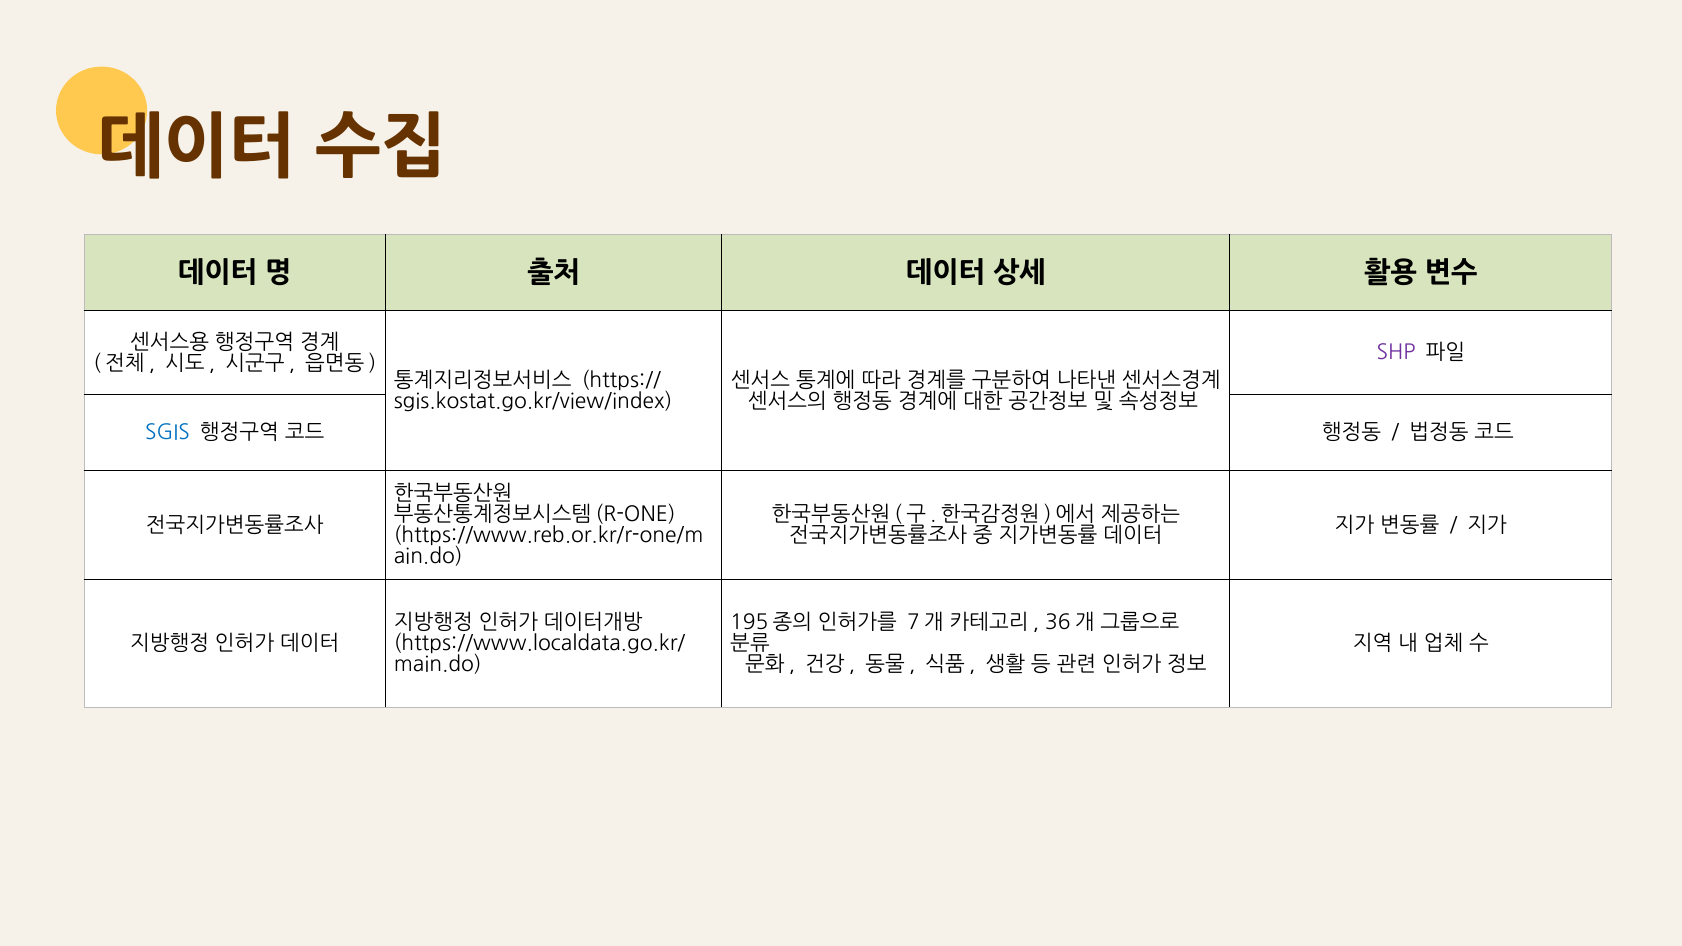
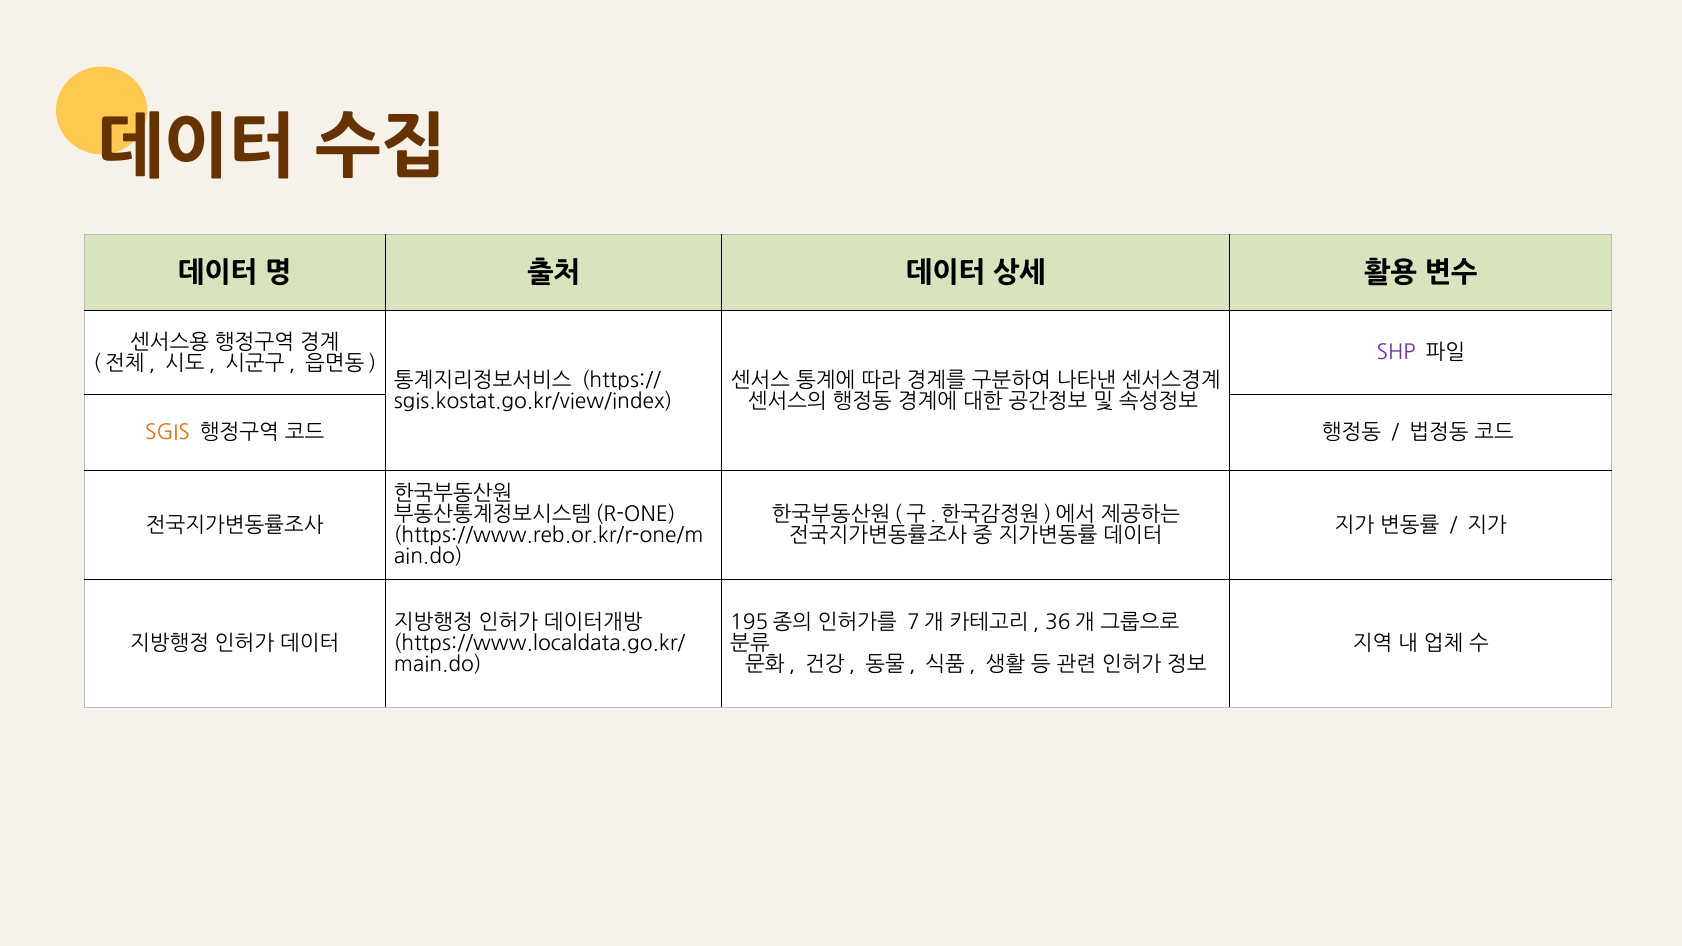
SGIS colour: blue -> orange (167, 433)
